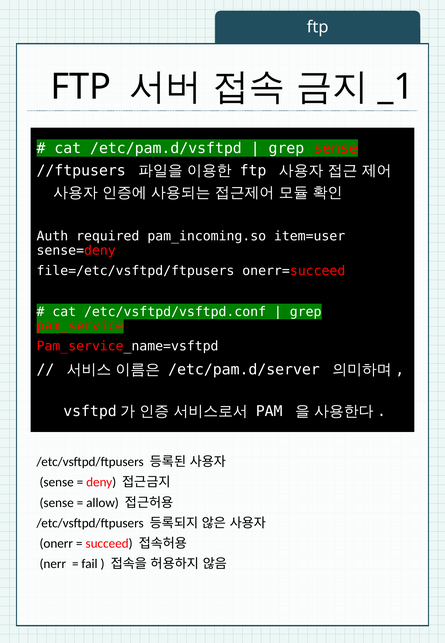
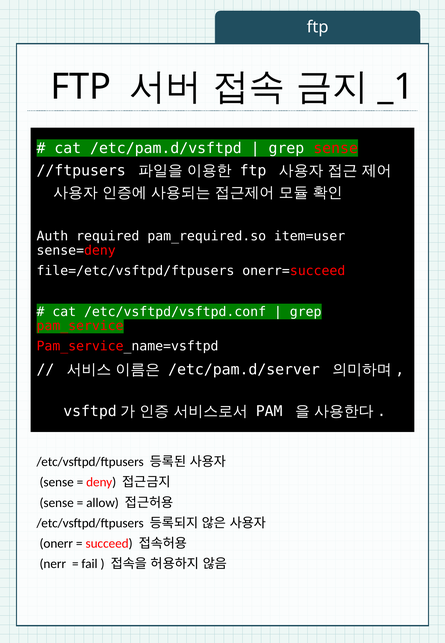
pam_incoming.so: pam_incoming.so -> pam_required.so (207, 236)
